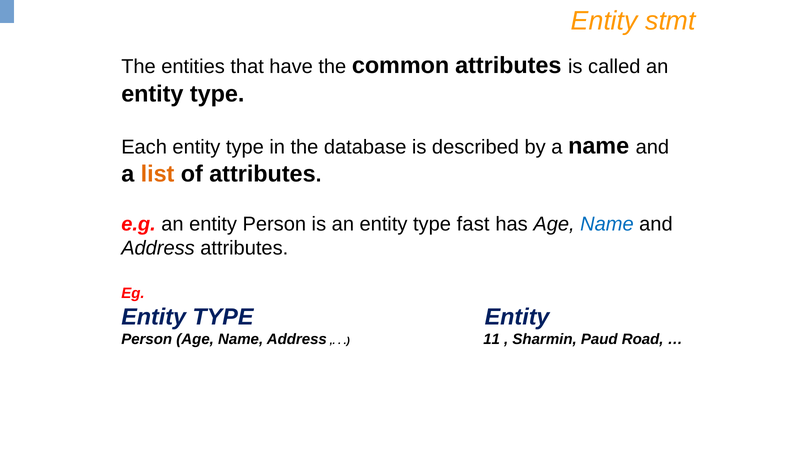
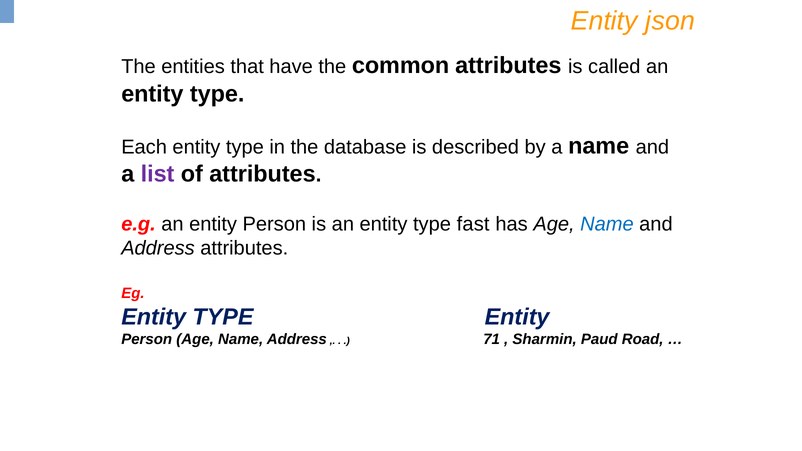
stmt: stmt -> json (670, 21)
list colour: orange -> purple (158, 174)
11: 11 -> 71 (492, 340)
